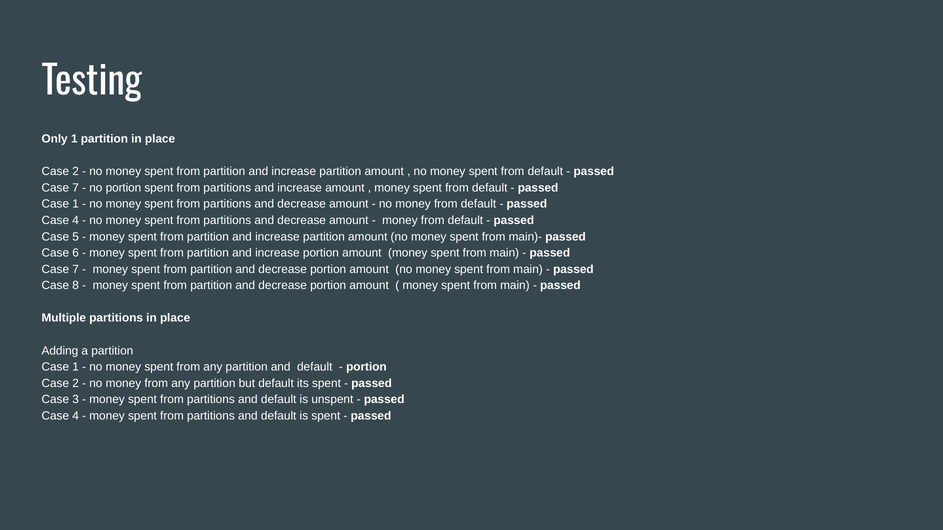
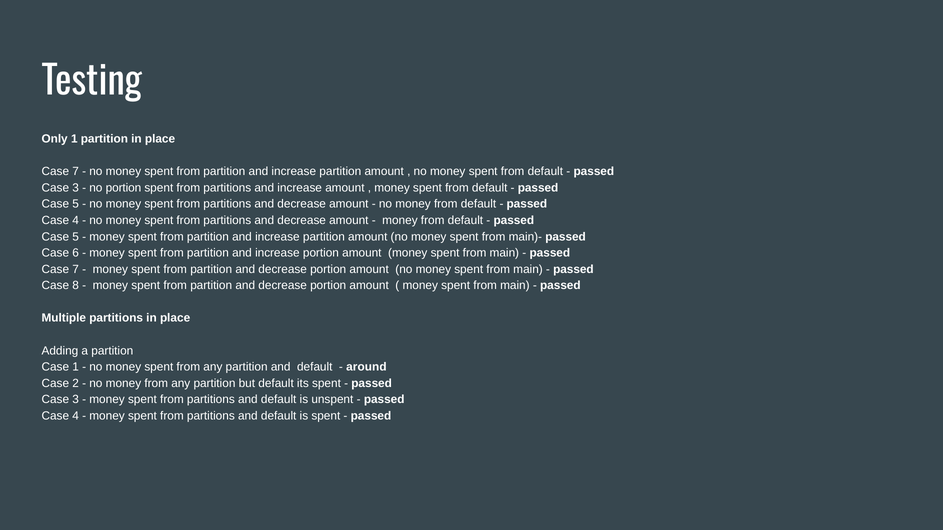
2: 2 -> 7 (76, 172)
7: 7 -> 3 (76, 188)
1: 1 -> 5 (76, 204)
portion: portion -> around (366, 367)
